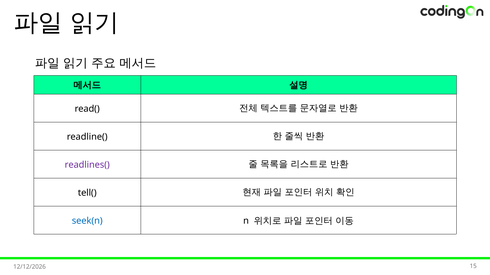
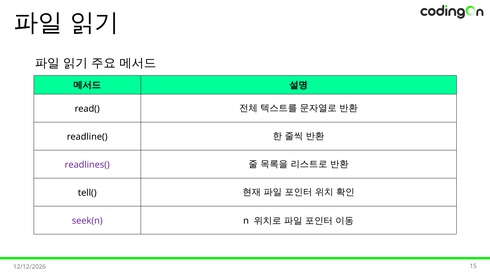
seek(n colour: blue -> purple (87, 221)
